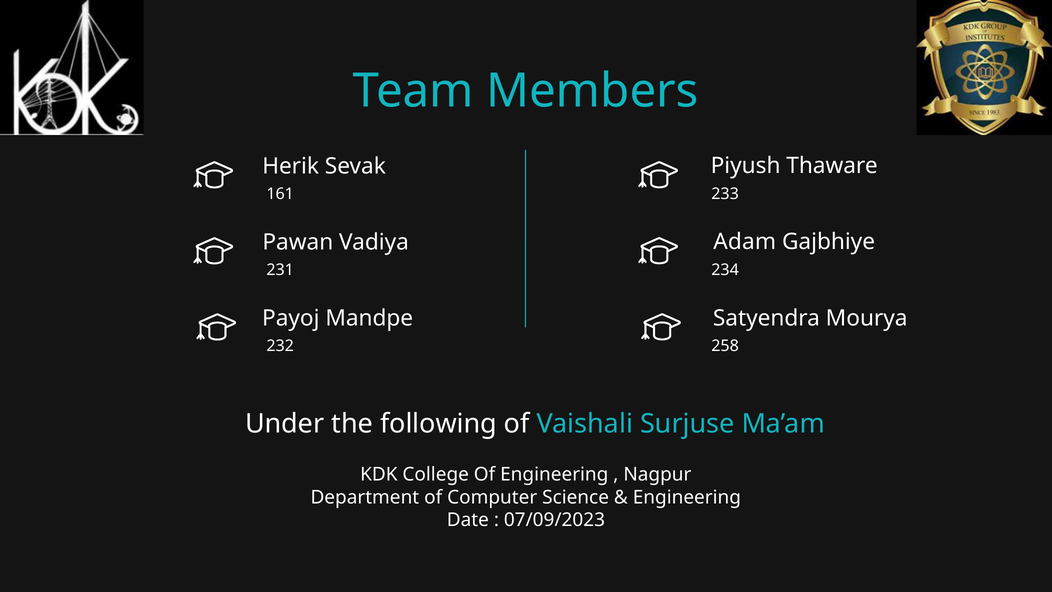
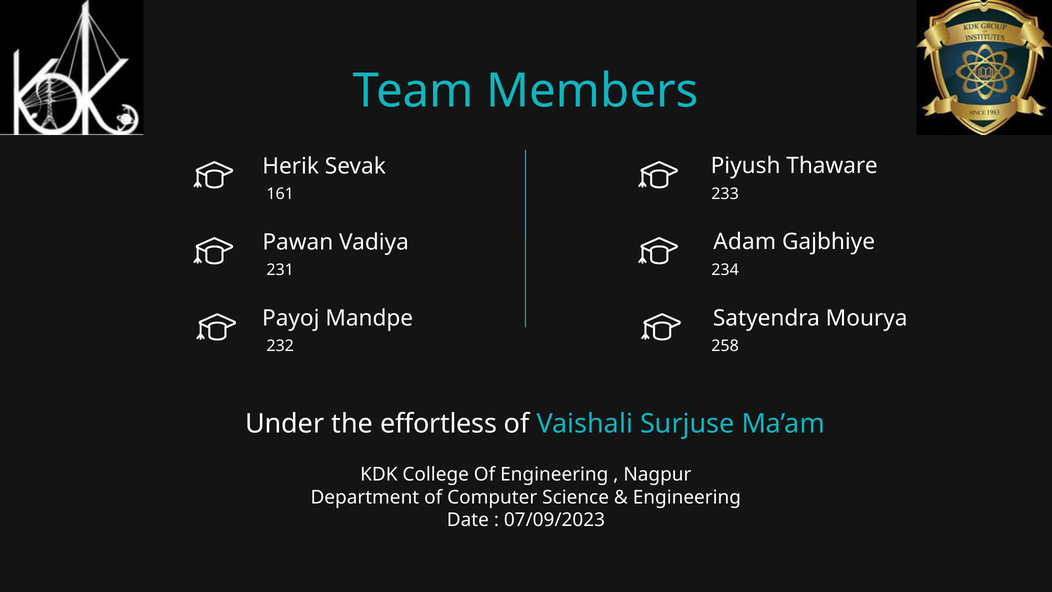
following: following -> effortless (439, 424)
